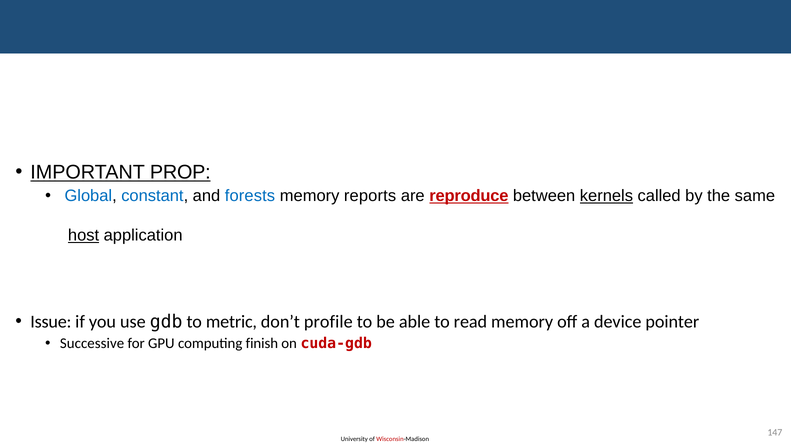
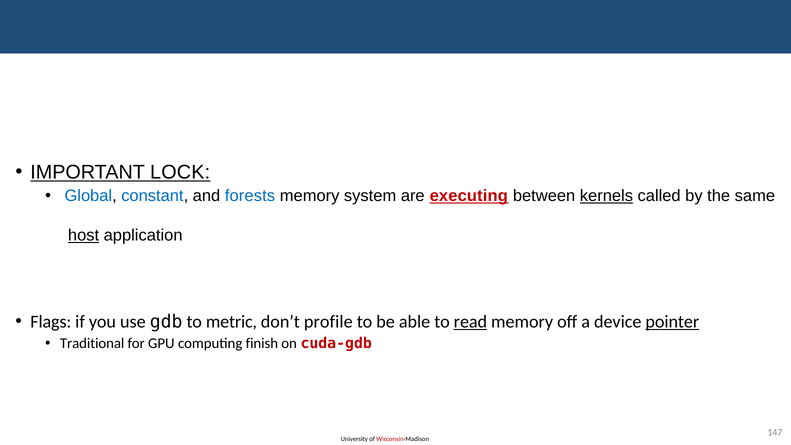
PROP: PROP -> LOCK (180, 172)
reports: reports -> system (370, 196)
reproduce: reproduce -> executing (469, 196)
Issue: Issue -> Flags (51, 322)
read underline: none -> present (470, 322)
pointer underline: none -> present (672, 322)
Successive: Successive -> Traditional (92, 344)
